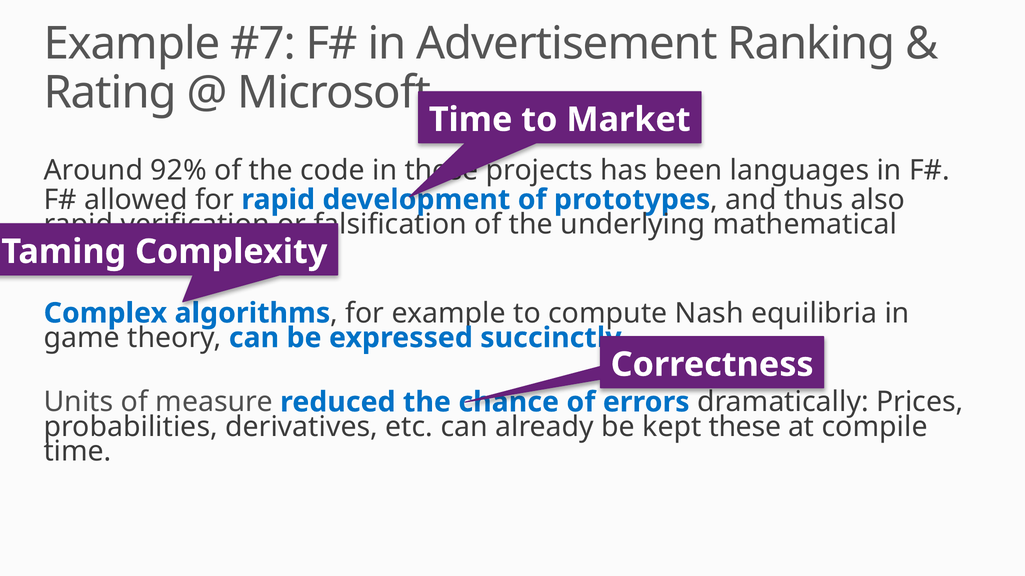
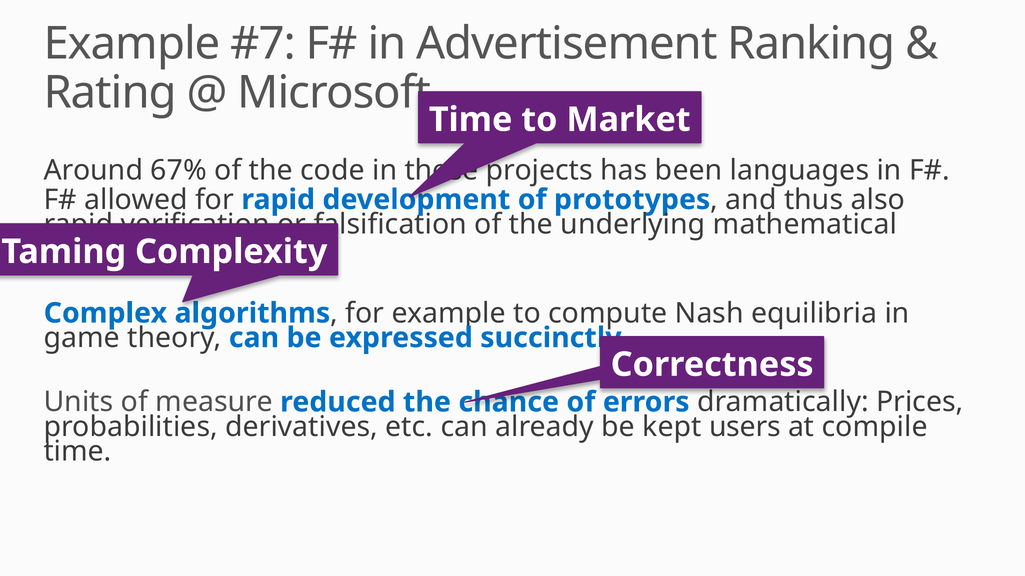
92%: 92% -> 67% (179, 171)
kept these: these -> users (745, 427)
